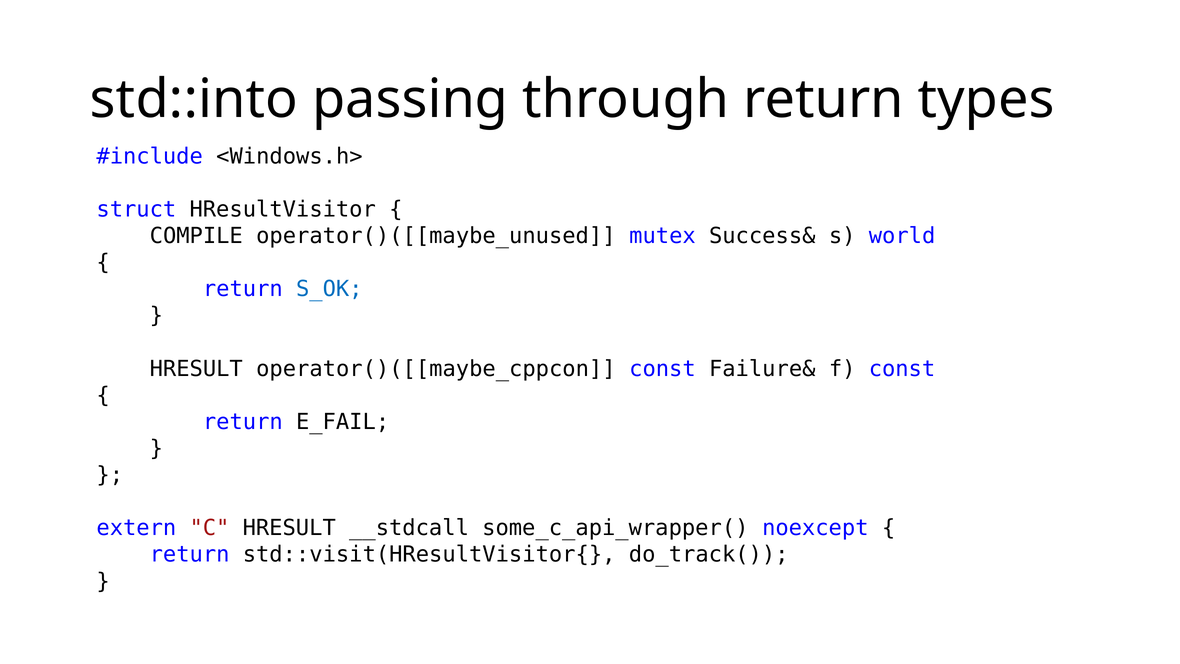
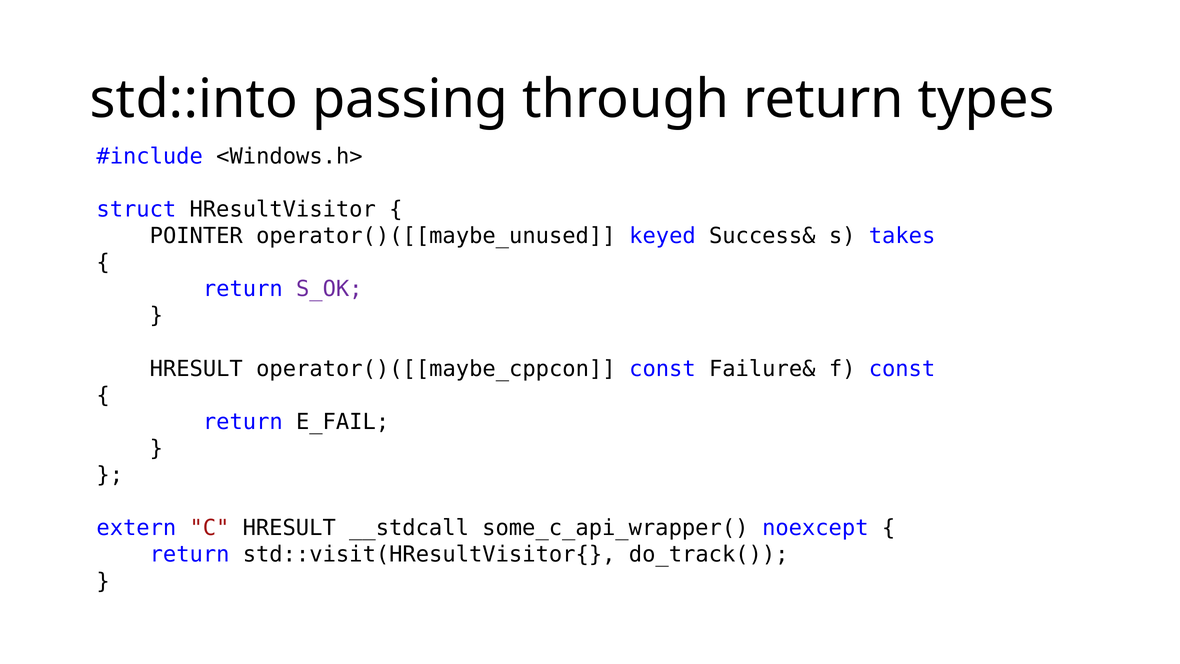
COMPILE: COMPILE -> POINTER (196, 236)
mutex: mutex -> keyed (663, 236)
world: world -> takes (902, 236)
S_OK colour: blue -> purple (329, 289)
